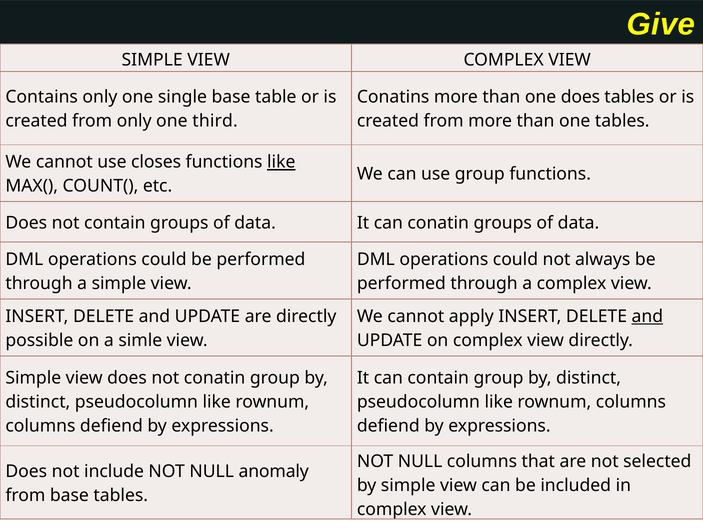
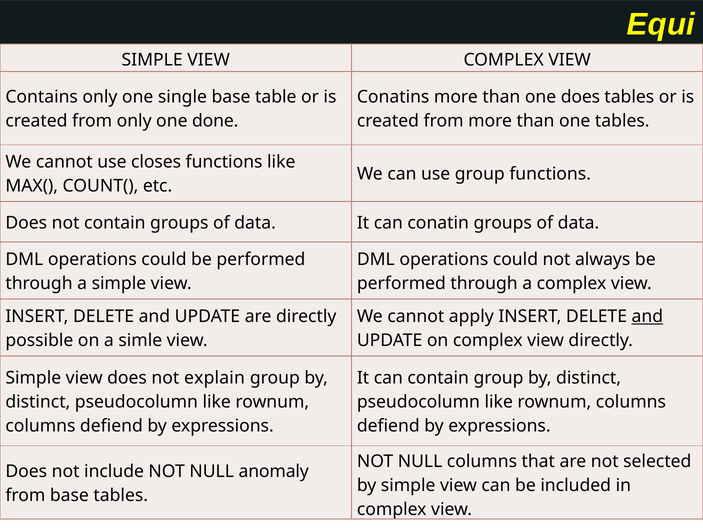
Give: Give -> Equi (661, 24)
third: third -> done (215, 121)
like underline: present -> none (281, 162)
not conatin: conatin -> explain (214, 377)
